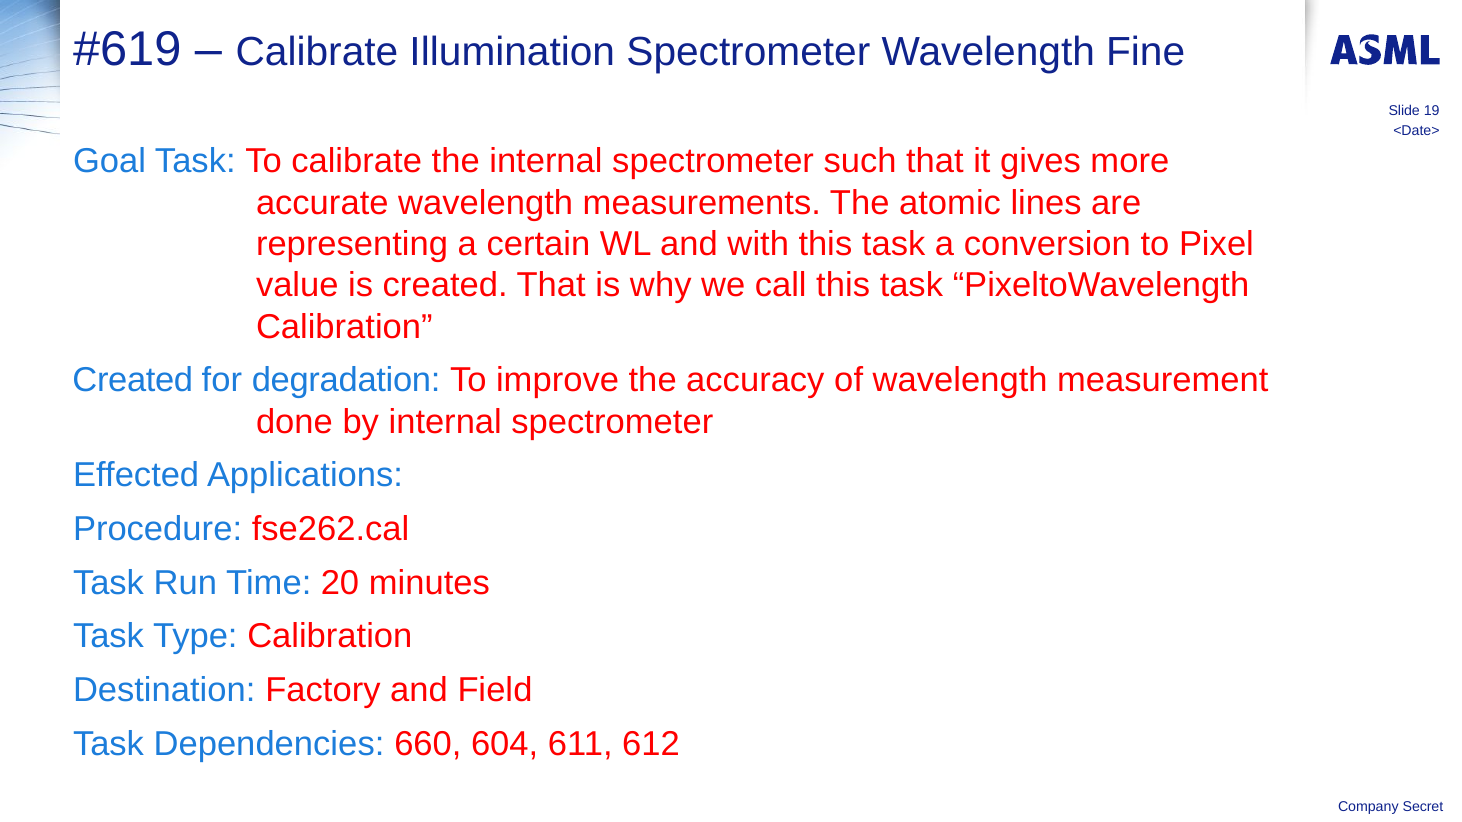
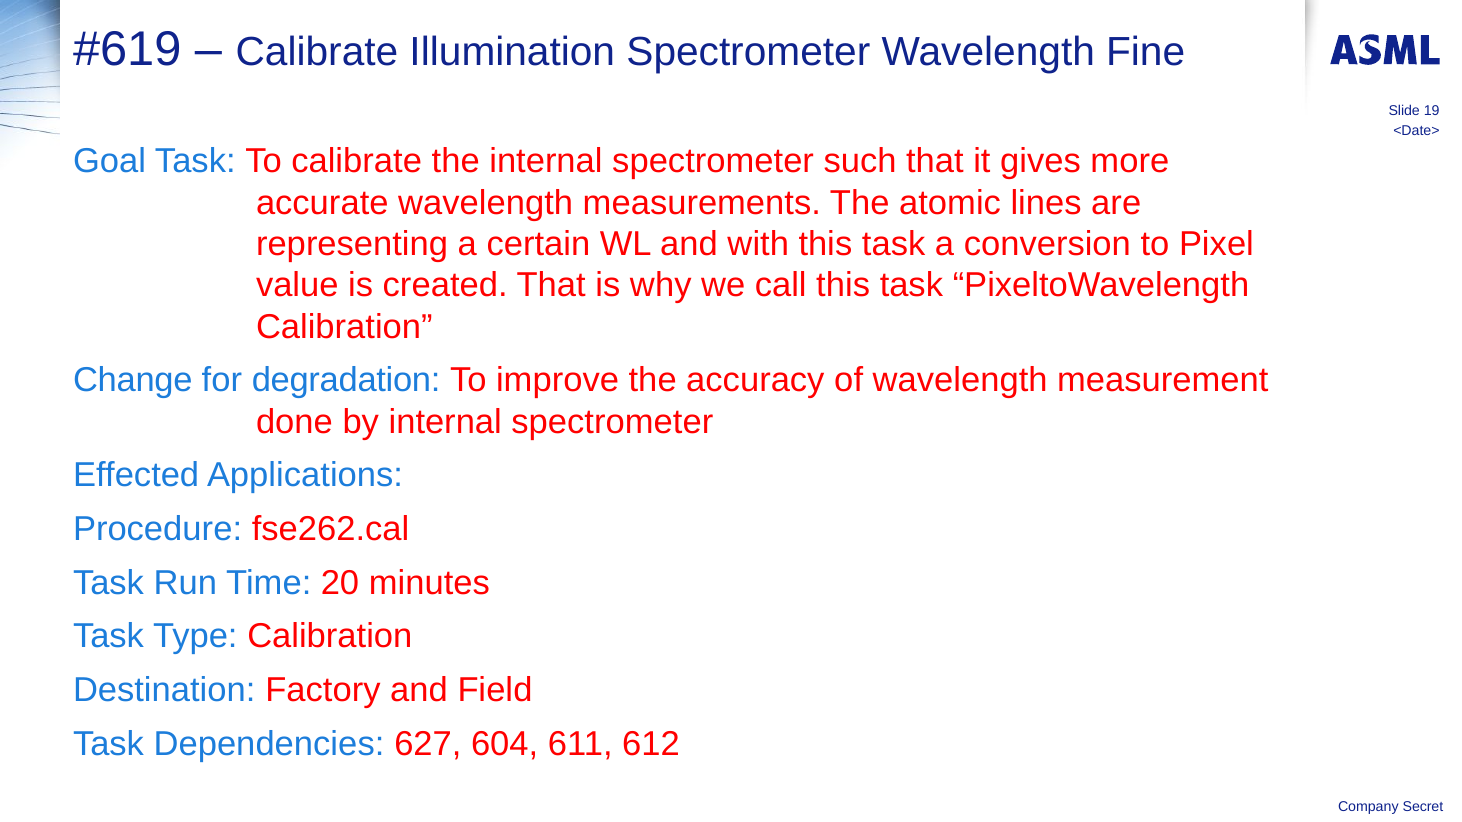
Created: Created -> Change (133, 381)
660: 660 -> 627 (428, 744)
